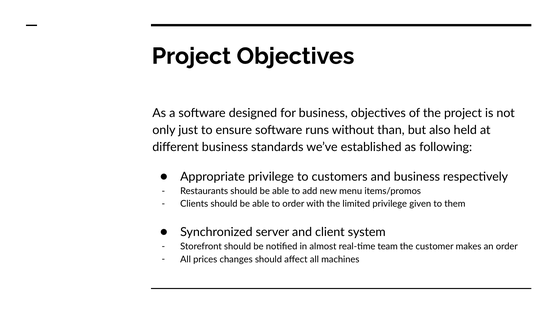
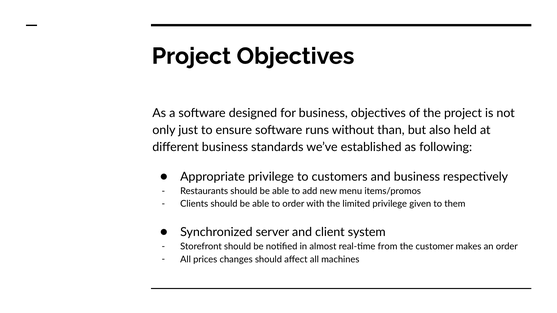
team: team -> from (388, 247)
